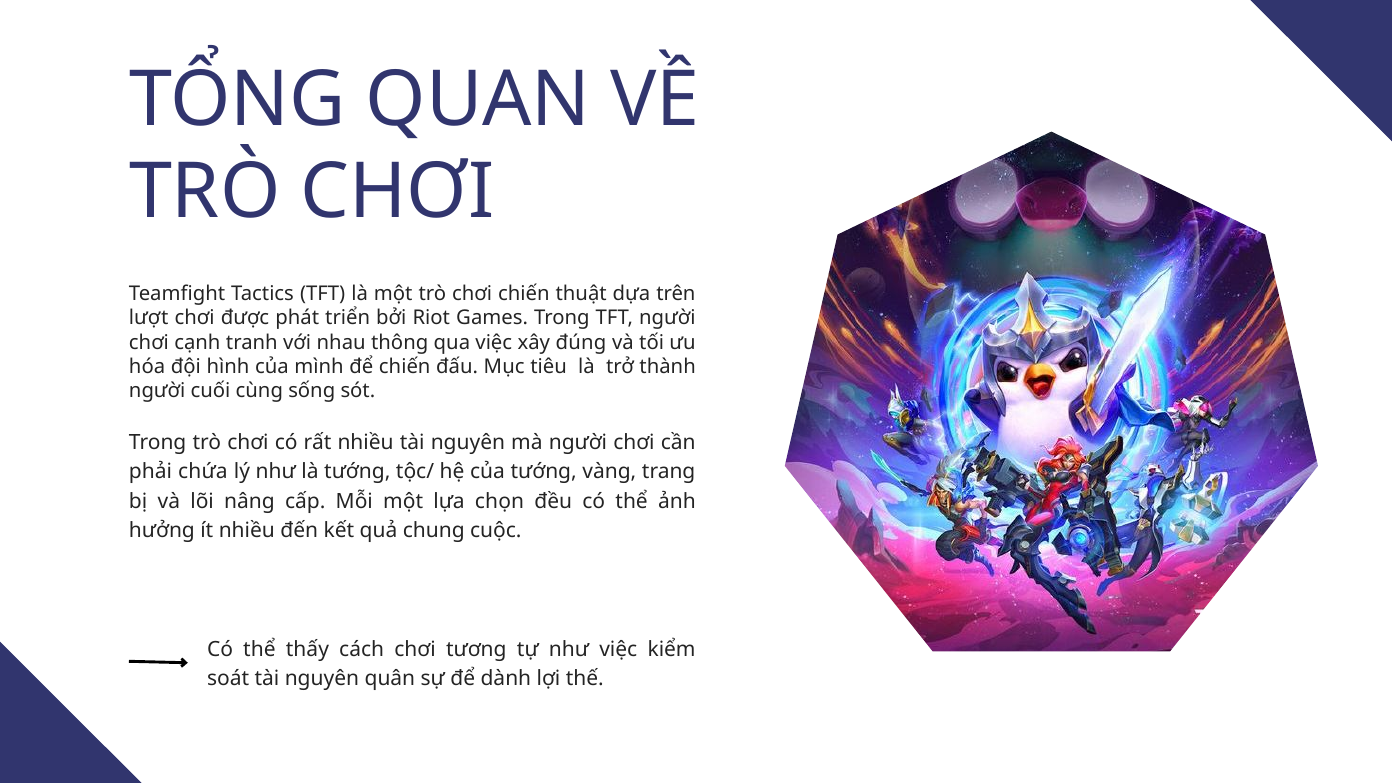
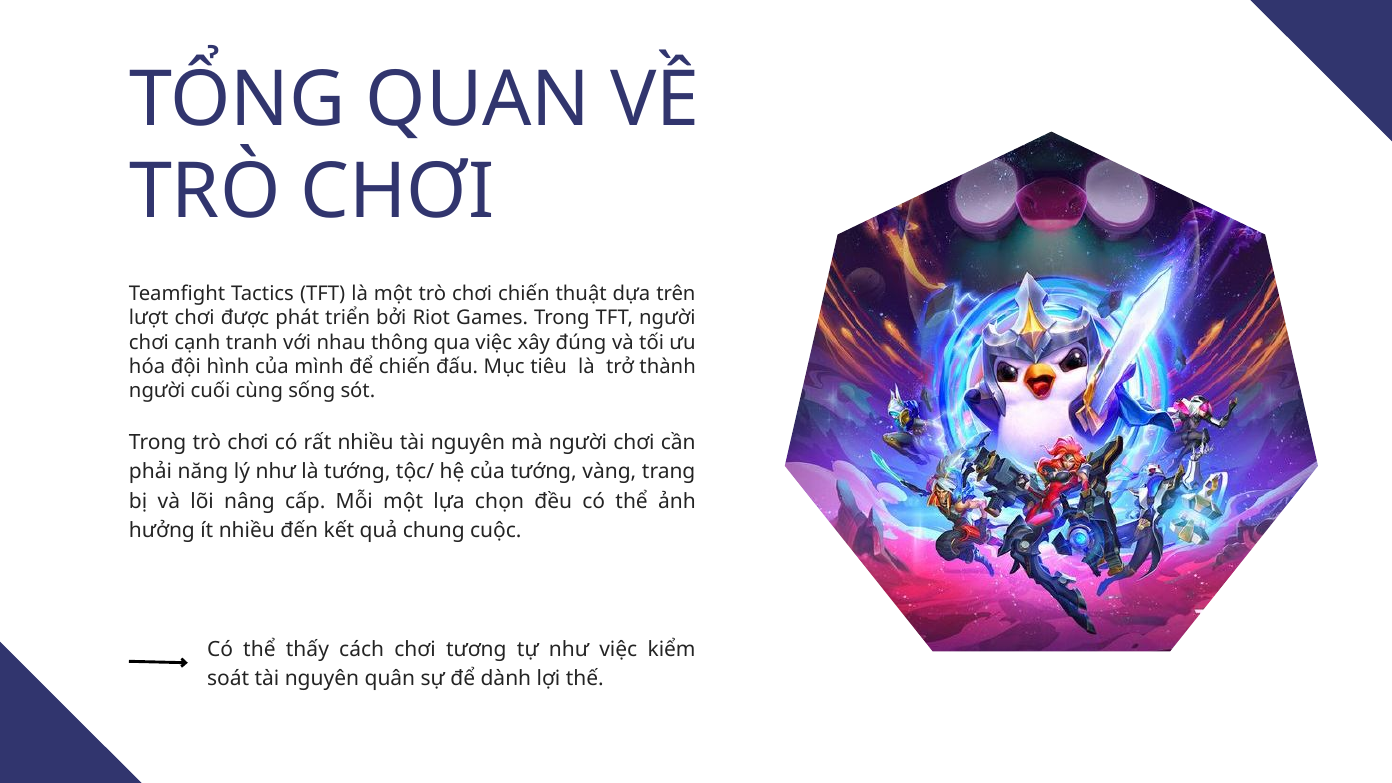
chứa: chứa -> năng (203, 472)
